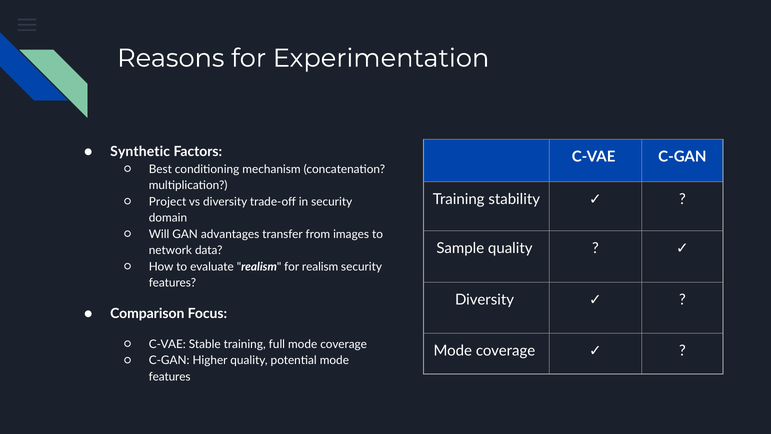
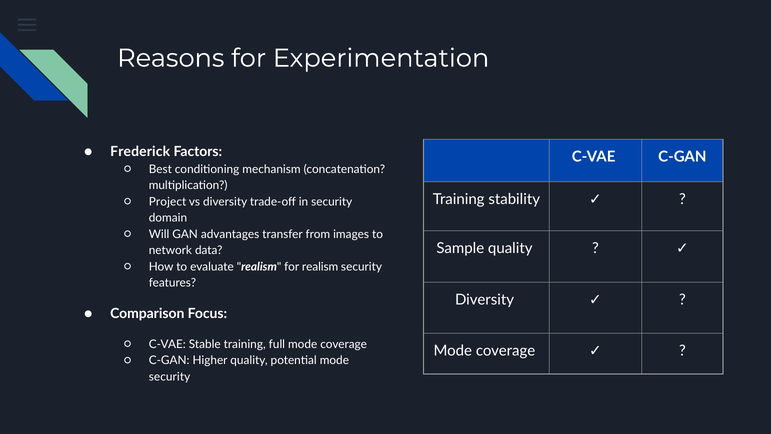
Synthetic: Synthetic -> Frederick (140, 152)
features: features -> security (170, 376)
